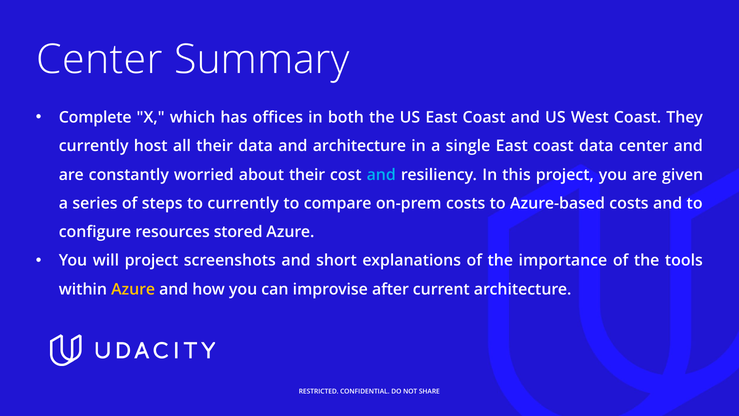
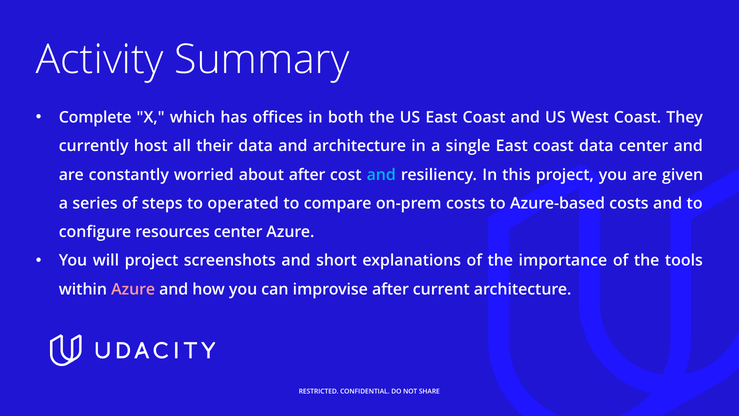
Center: Center -> Activity (100, 60)
about their: their -> after (307, 175)
to currently: currently -> operated (243, 203)
resources stored: stored -> center (238, 232)
Azure colour: yellow -> pink (133, 289)
